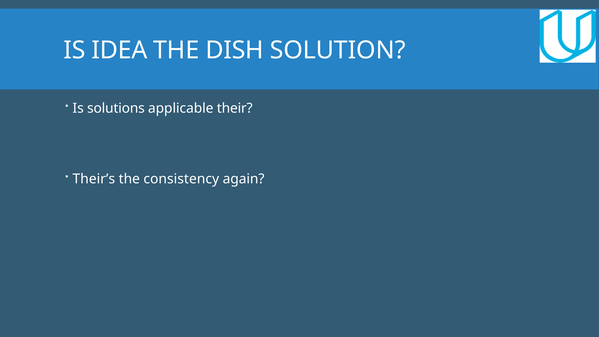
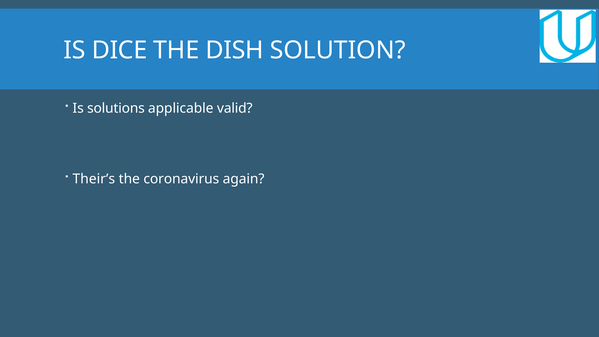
IDEA: IDEA -> DICE (120, 50)
their: their -> valid (235, 108)
consistency: consistency -> coronavirus (181, 179)
